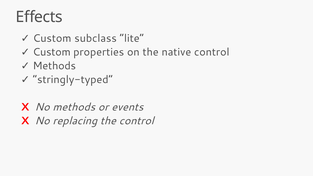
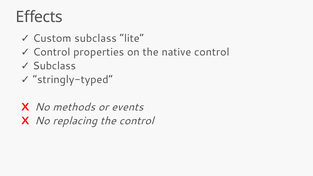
Custom: Custom -> Control (52, 52)
Methods: Methods -> Subclass (54, 66)
